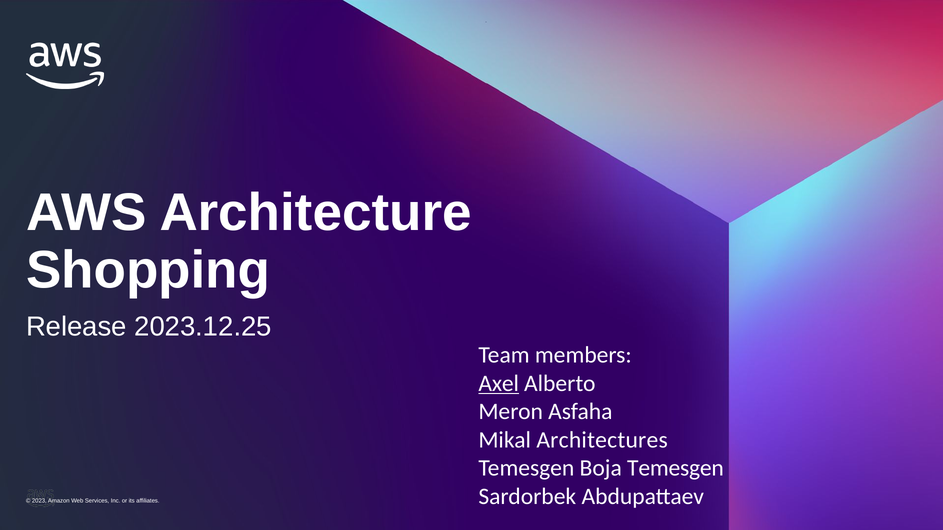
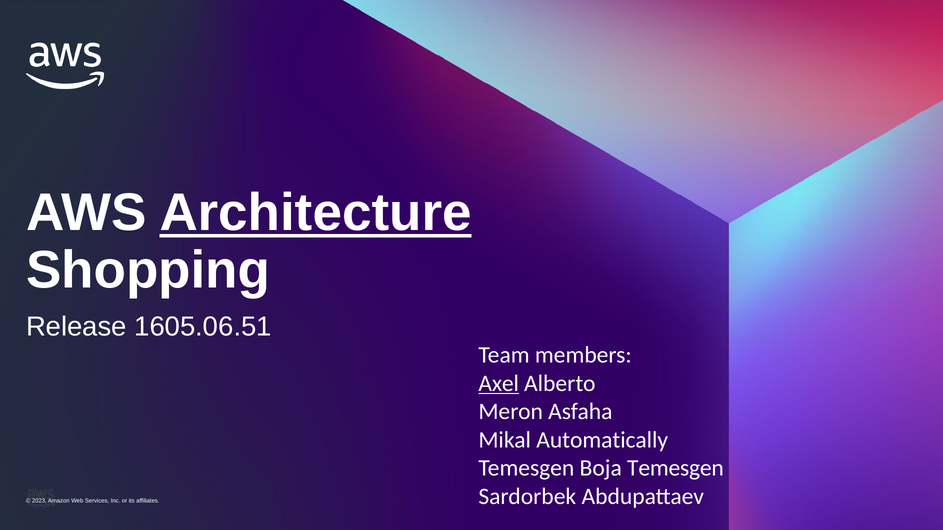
Architecture underline: none -> present (316, 213)
2023.12.25: 2023.12.25 -> 1605.06.51 (203, 327)
Architectures: Architectures -> Automatically (602, 440)
